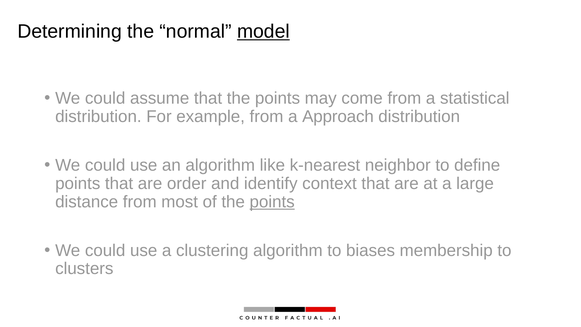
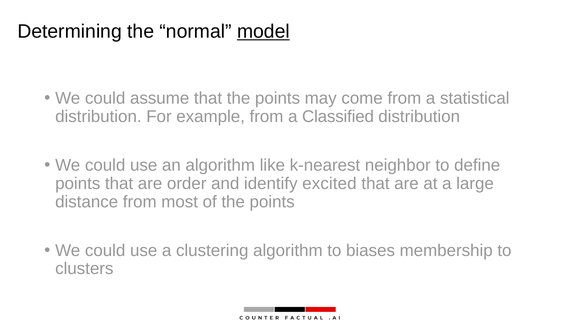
Approach: Approach -> Classified (338, 116)
context: context -> excited (329, 183)
points underline: present -> none (272, 202)
